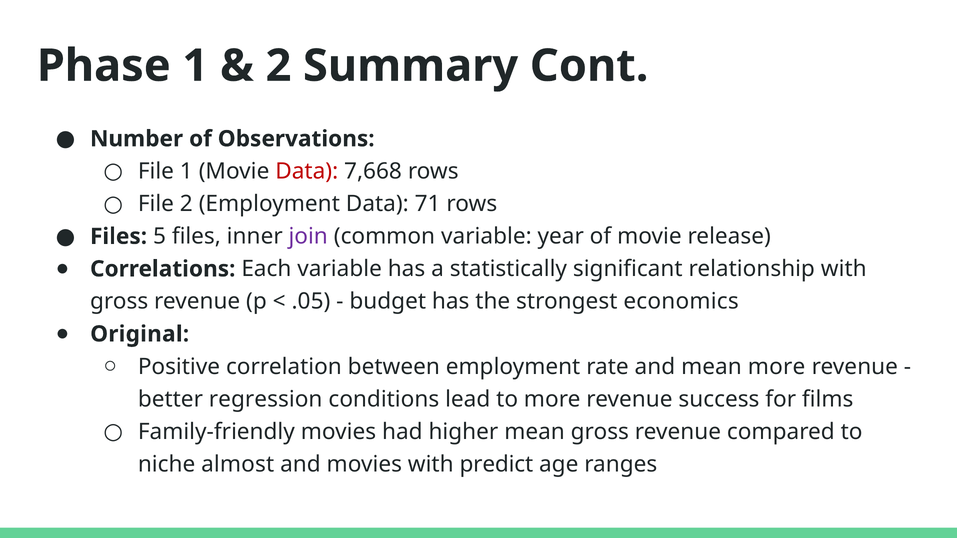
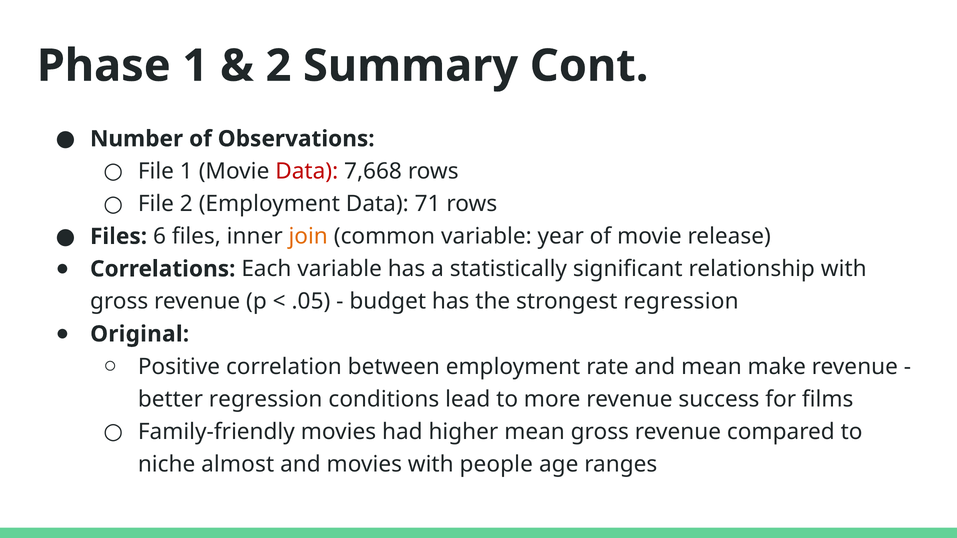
5: 5 -> 6 (160, 237)
join colour: purple -> orange (308, 237)
strongest economics: economics -> regression (681, 302)
mean more: more -> make (777, 367)
predict: predict -> people (496, 464)
